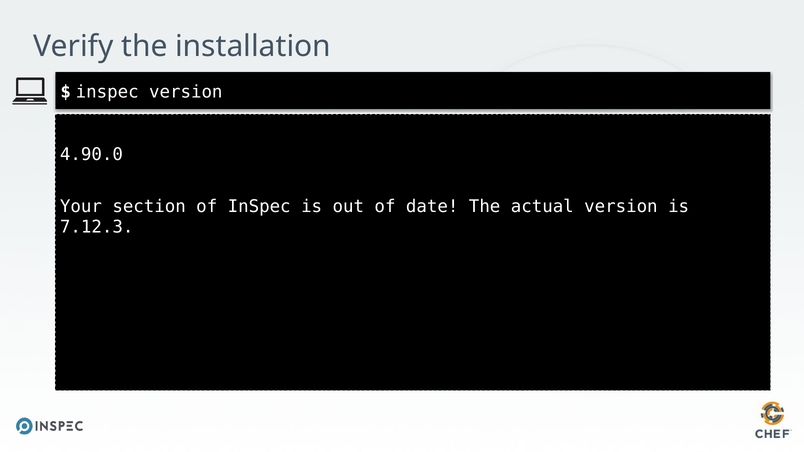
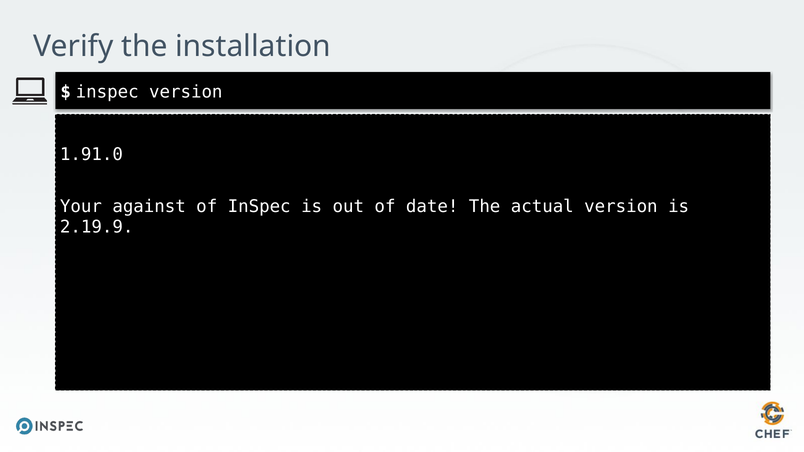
4.90.0: 4.90.0 -> 1.91.0 (91, 154)
section: section -> against (149, 206)
7.12.3: 7.12.3 -> 2.19.9 (97, 227)
